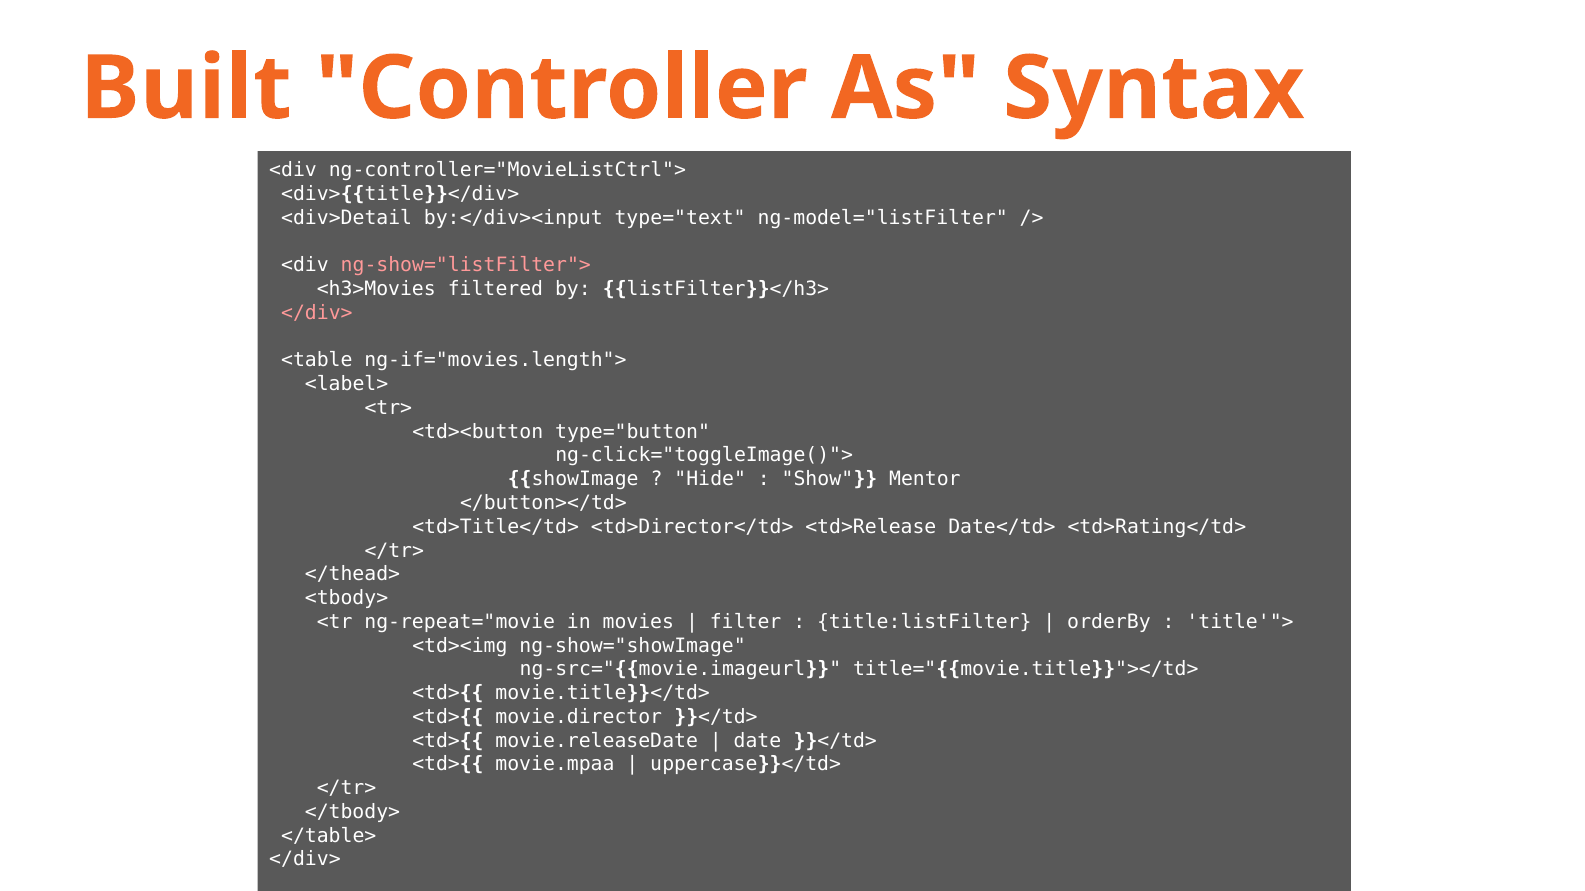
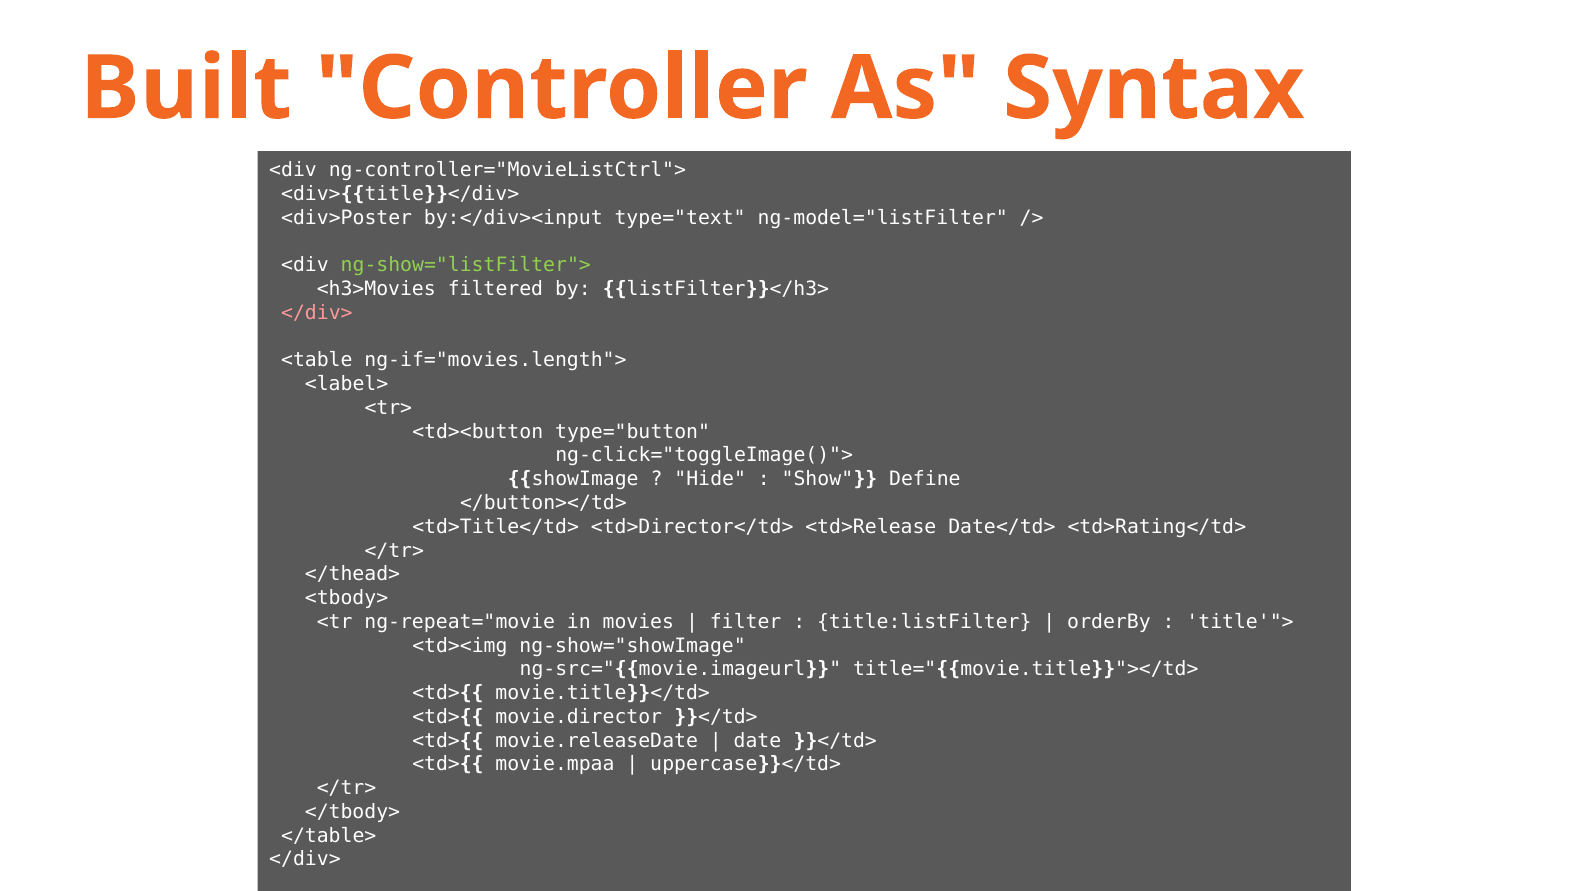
<div>Detail: <div>Detail -> <div>Poster (347, 218)
ng-show="listFilter"> colour: pink -> light green (466, 266)
Mentor: Mentor -> Define (925, 479)
